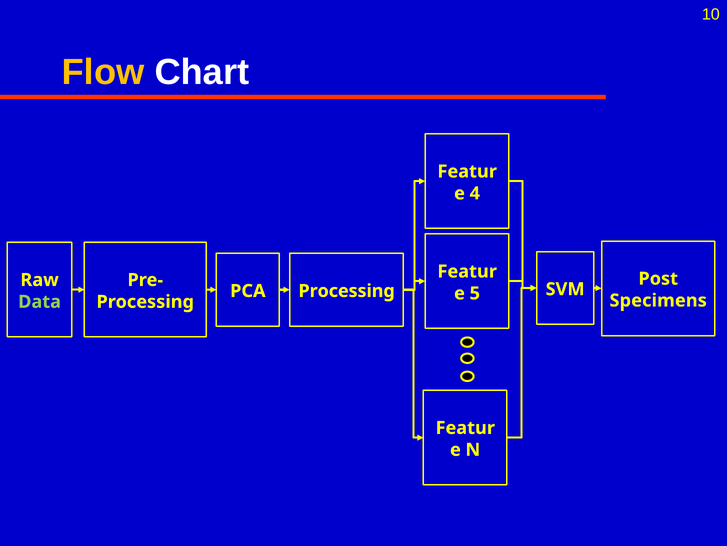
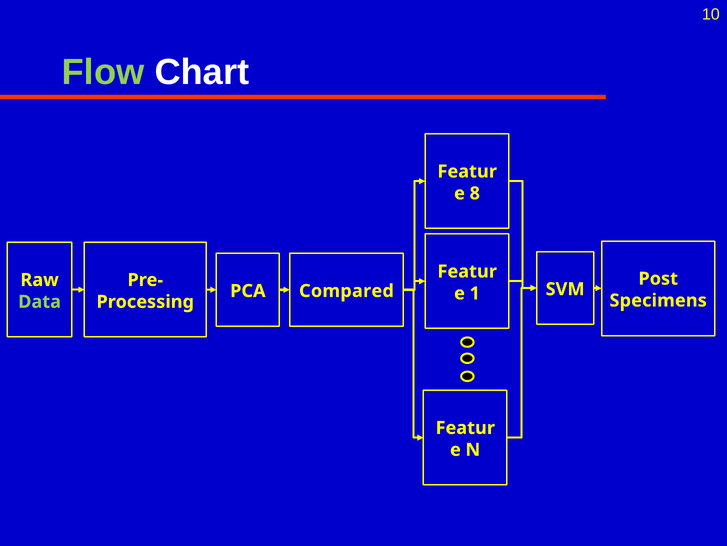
Flow colour: yellow -> light green (103, 72)
4: 4 -> 8 (475, 193)
PCA Processing: Processing -> Compared (346, 291)
5: 5 -> 1 (475, 293)
